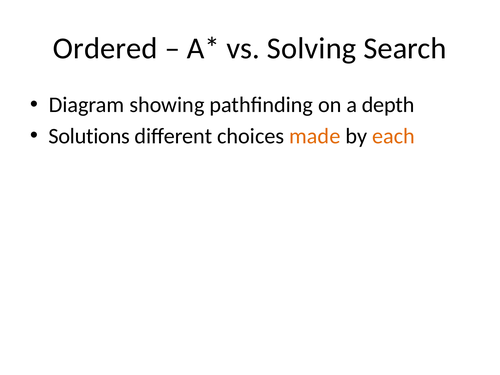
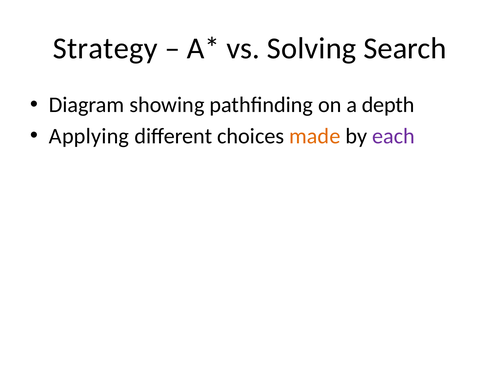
Ordered: Ordered -> Strategy (105, 48)
Solutions: Solutions -> Applying (89, 136)
each colour: orange -> purple (393, 136)
